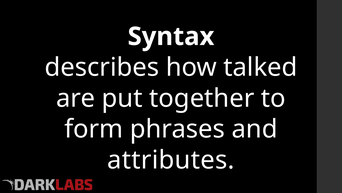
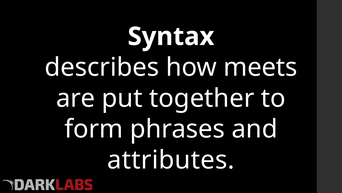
talked: talked -> meets (260, 67)
